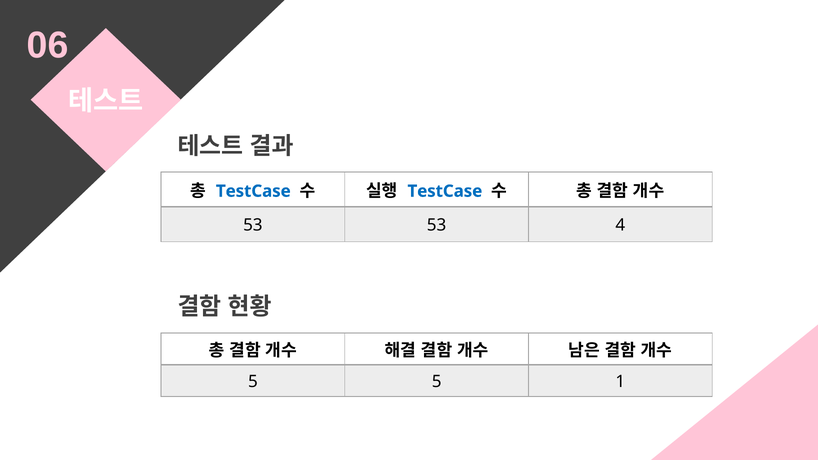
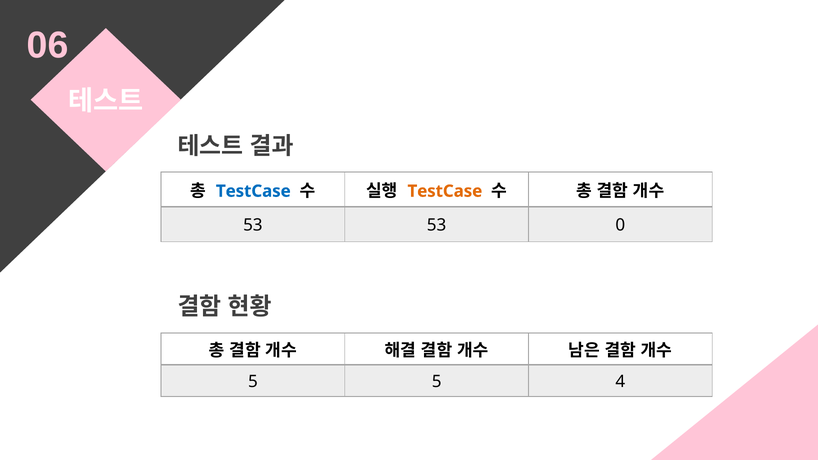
TestCase colour: blue -> orange (445, 191)
4: 4 -> 0 (620, 225)
1: 1 -> 4 (620, 382)
